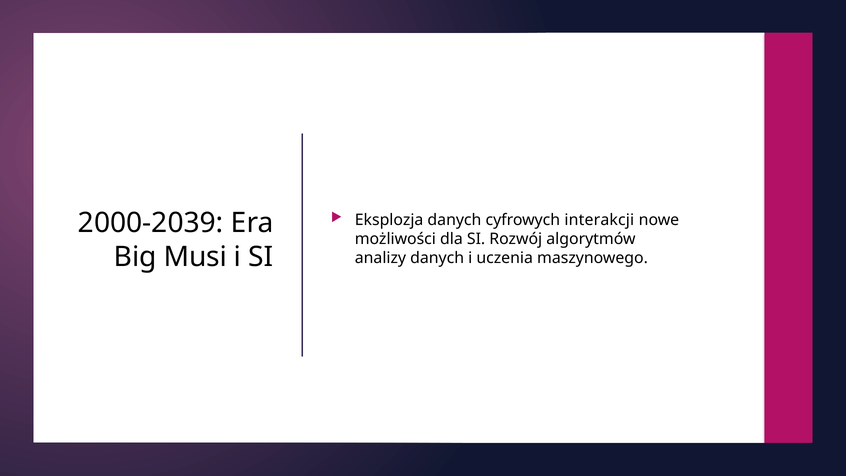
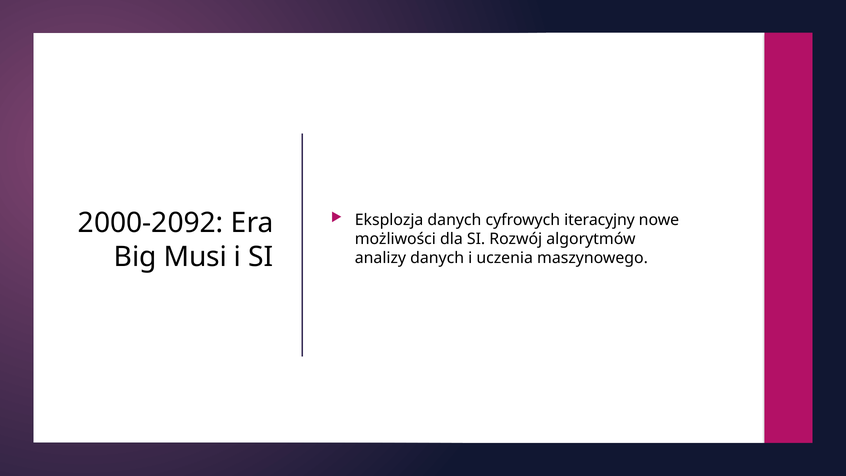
interakcji: interakcji -> iteracyjny (600, 220)
2000-2039: 2000-2039 -> 2000-2092 (151, 223)
